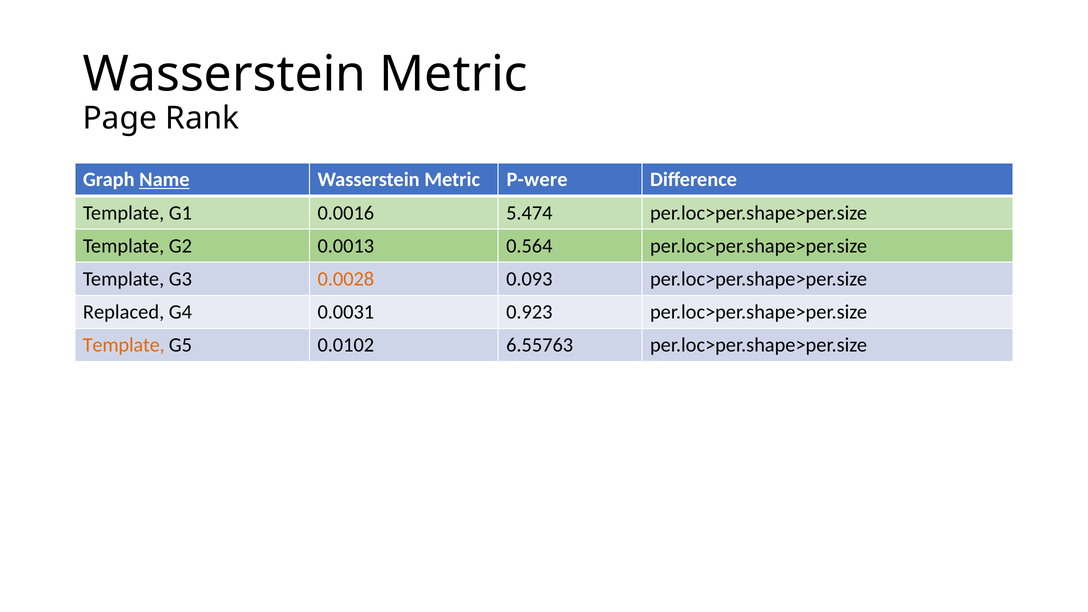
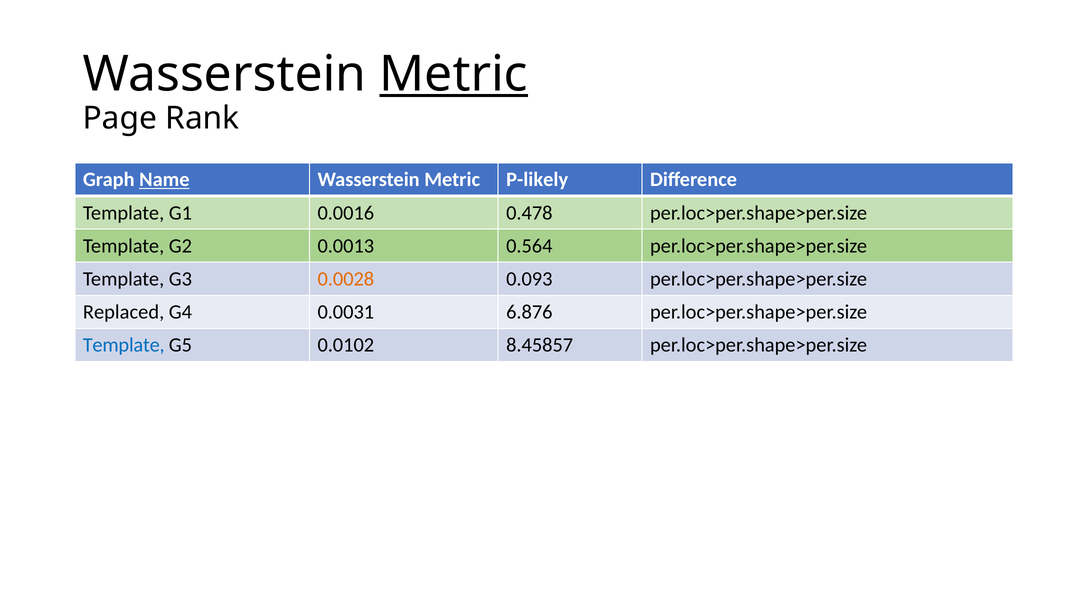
Metric underline: none -> present (454, 74)
P-were: P-were -> P-likely (537, 180)
5.474: 5.474 -> 0.478 (529, 213)
0.923: 0.923 -> 6.876 (529, 312)
Template colour: orange -> blue (124, 345)
6.55763: 6.55763 -> 8.45857 (540, 345)
